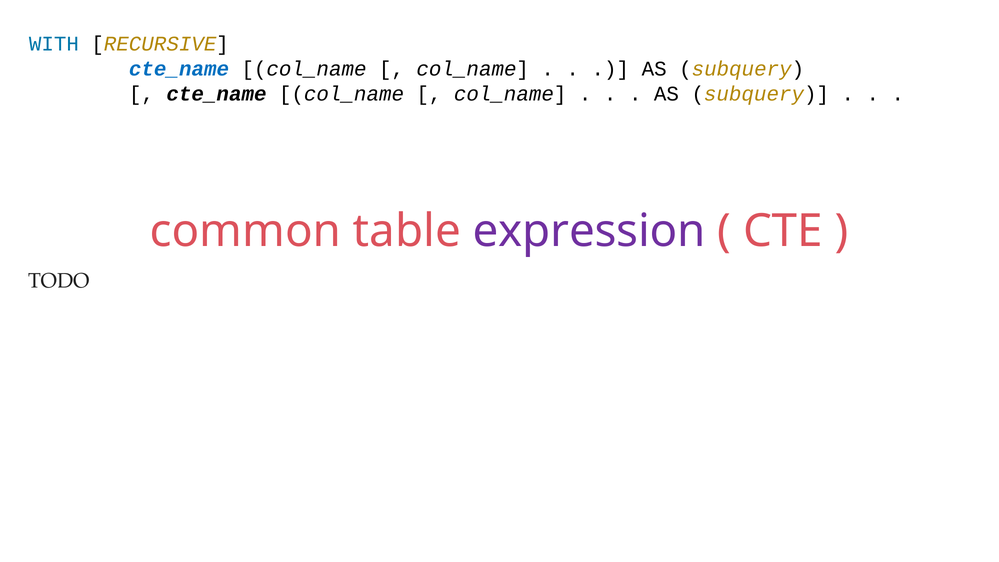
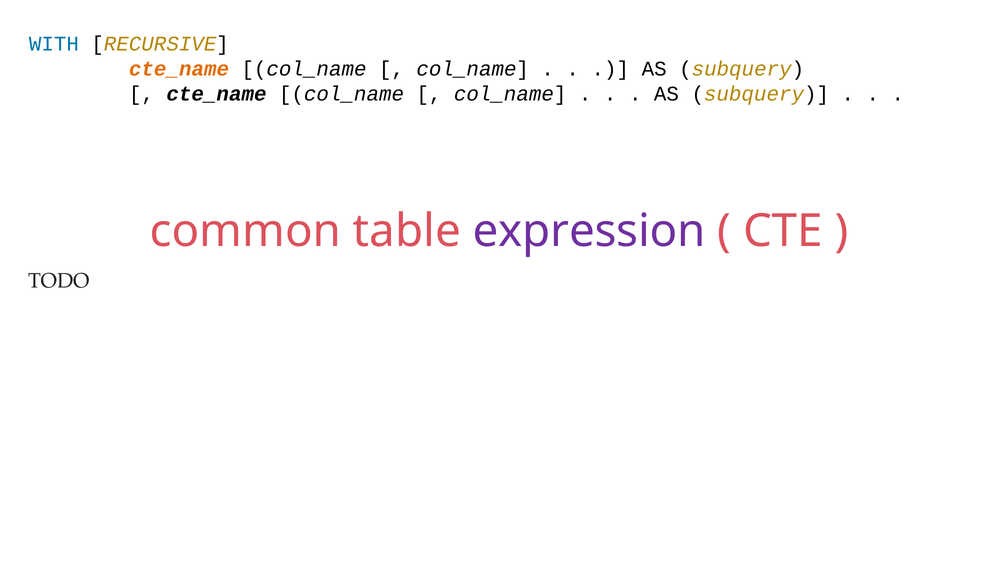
cte_name colour: blue -> orange (179, 69)
